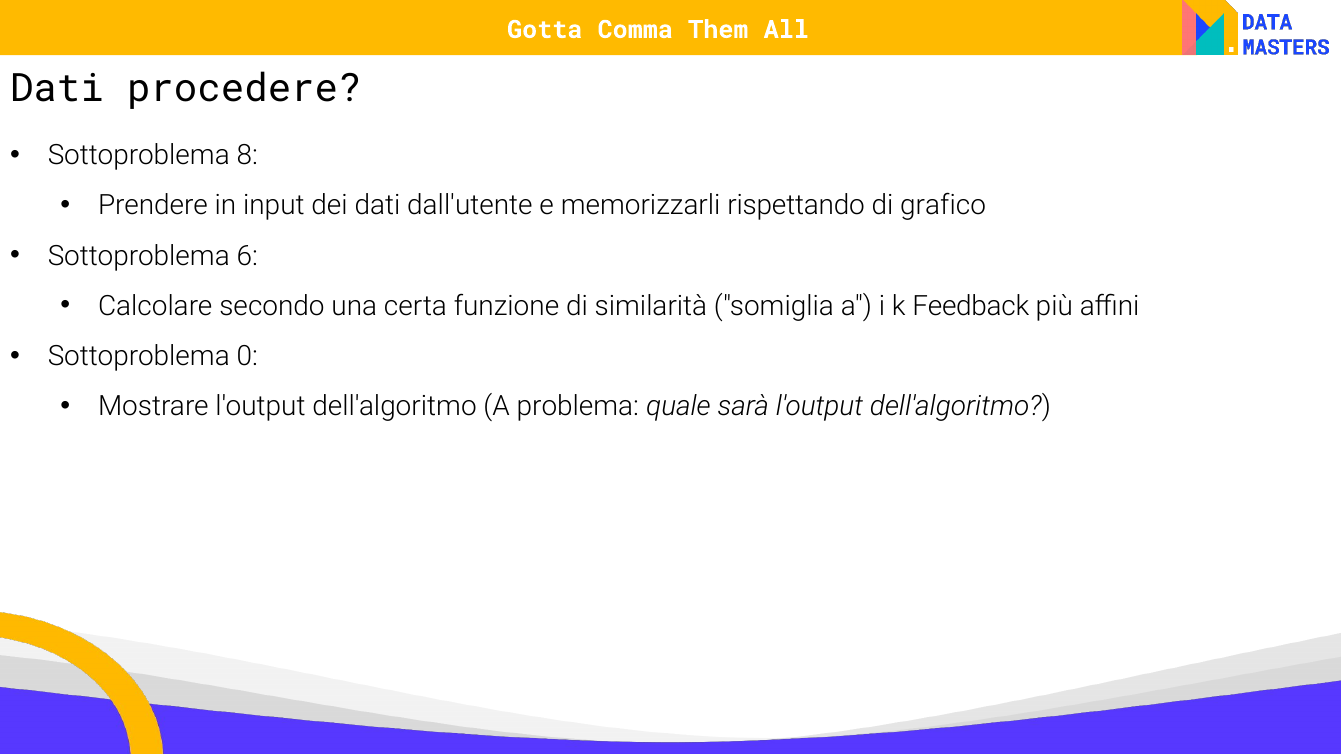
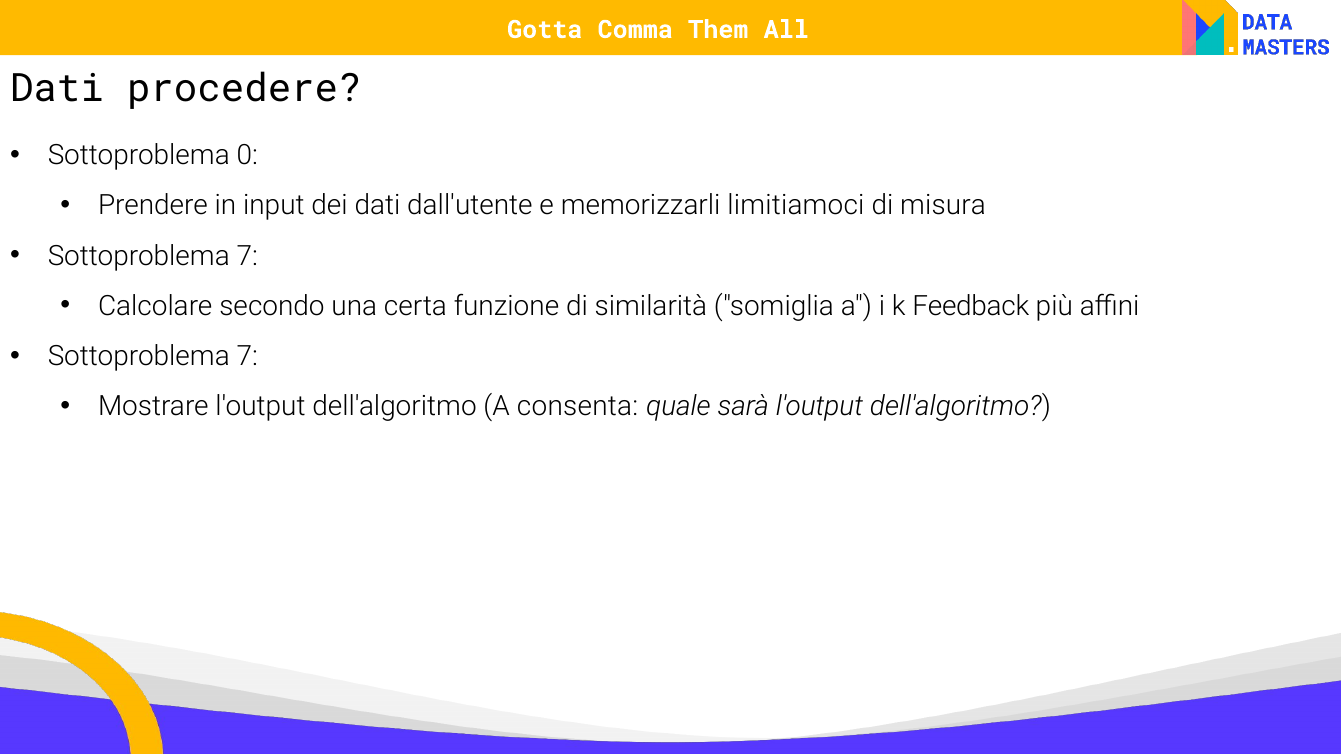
8: 8 -> 0 (247, 155)
rispettando: rispettando -> limitiamoci (796, 206)
grafico: grafico -> misura (943, 206)
6: 6 -> 7 (247, 256)
0: 0 -> 7 (247, 357)
problema: problema -> consenta (578, 407)
